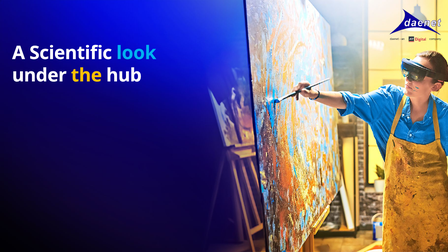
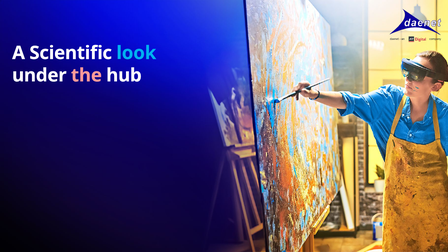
the colour: yellow -> pink (86, 75)
